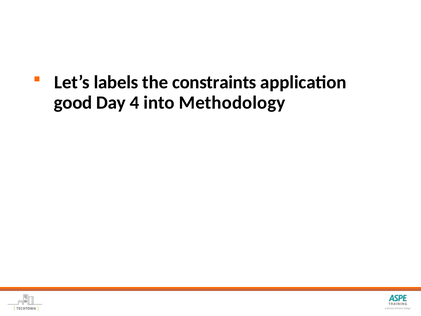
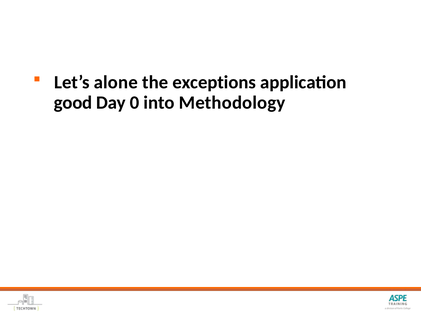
labels: labels -> alone (116, 82)
constraints: constraints -> exceptions (214, 82)
4: 4 -> 0 (135, 102)
